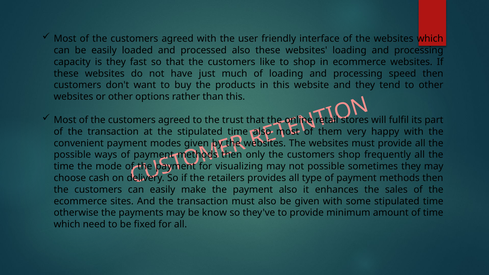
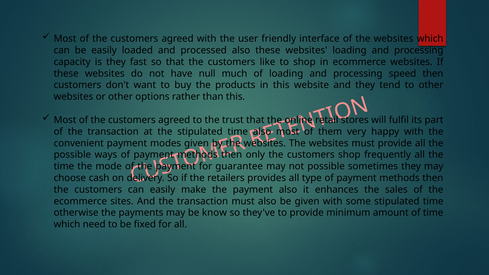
just: just -> null (207, 74)
visualizing: visualizing -> guarantee (239, 166)
